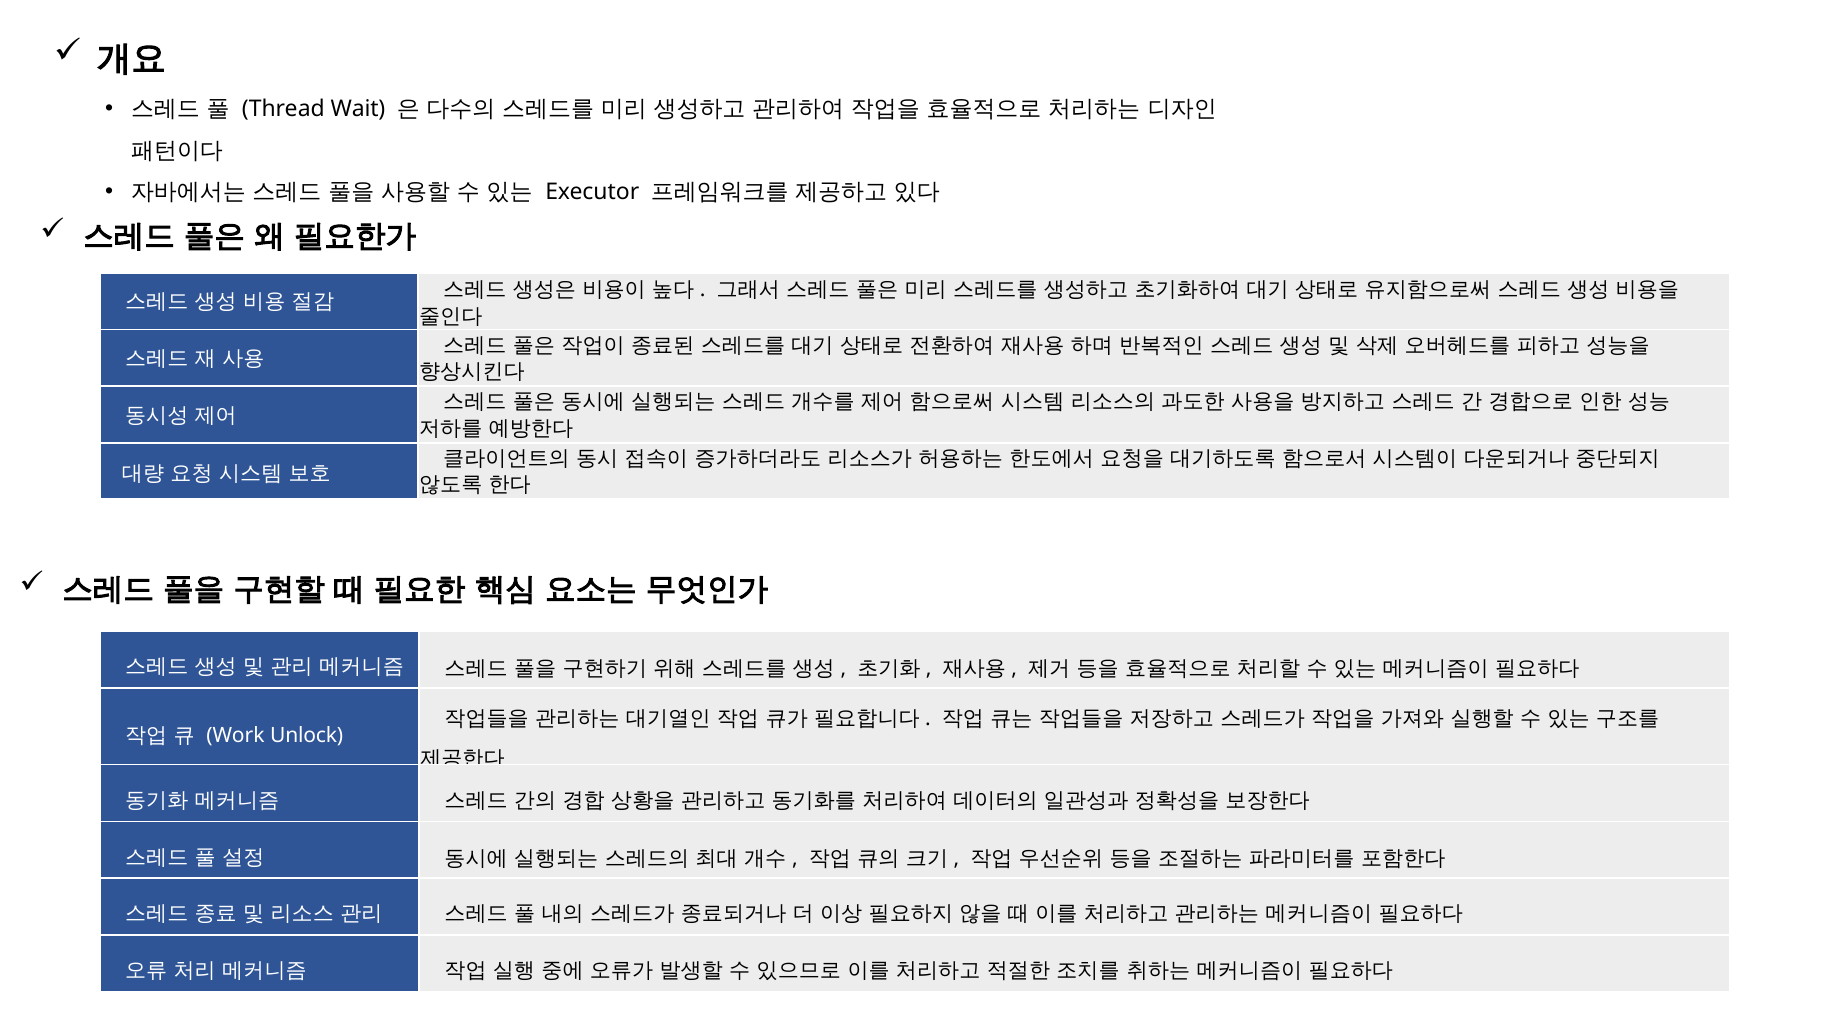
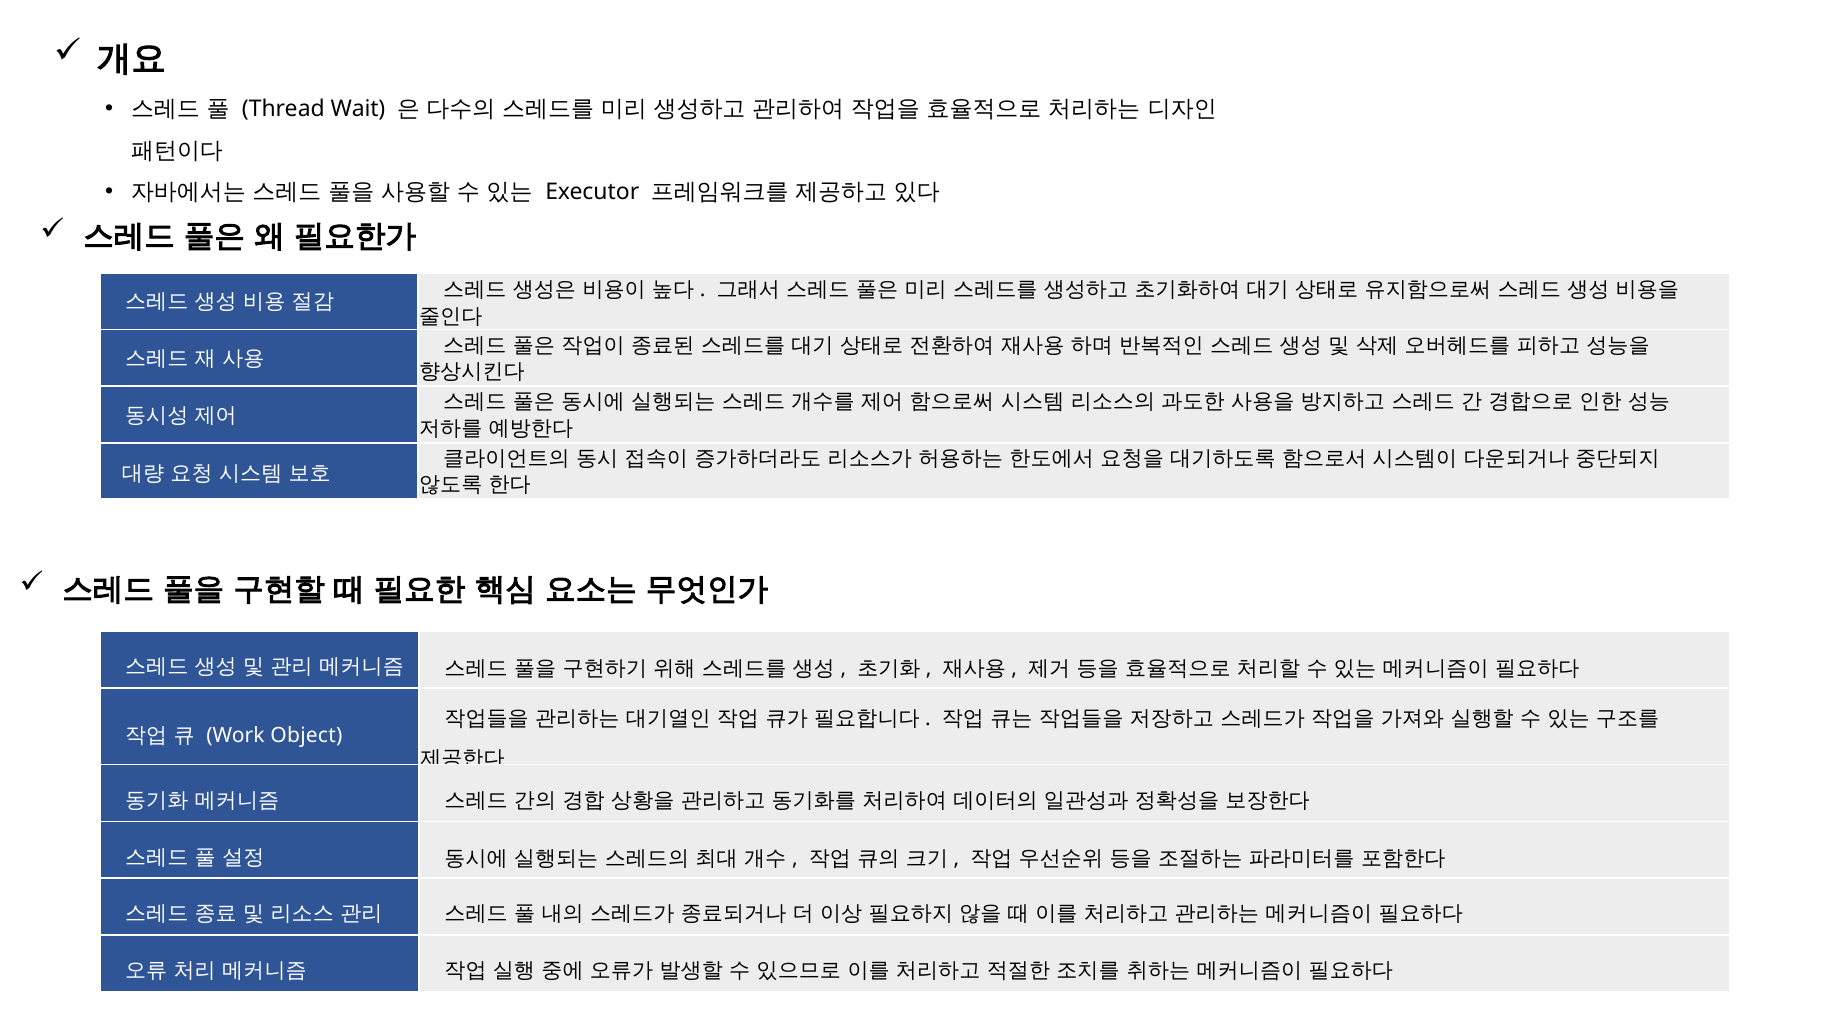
Unlock: Unlock -> Object (306, 735)
